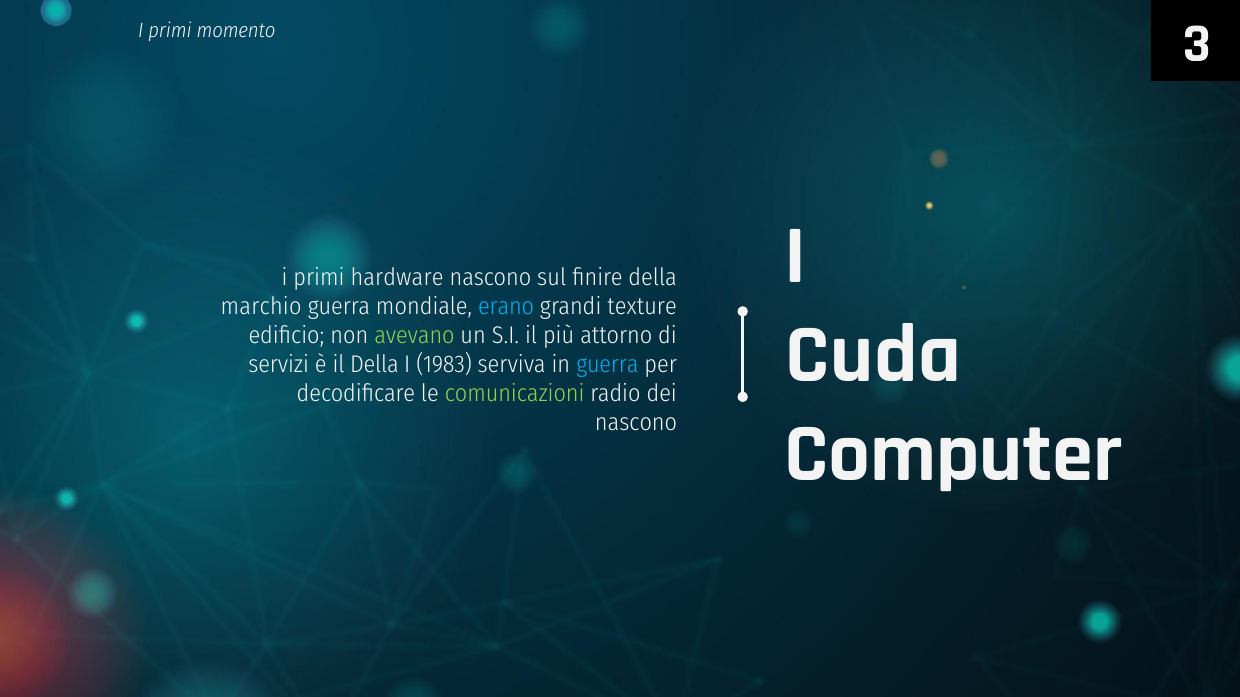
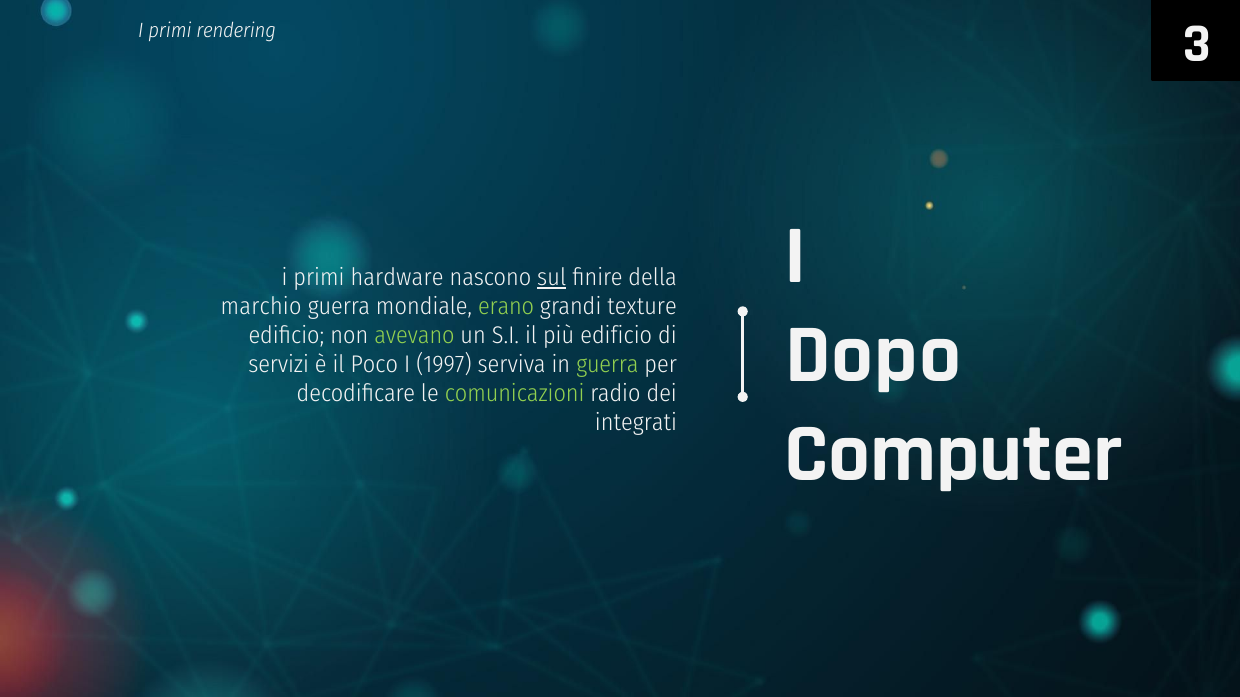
momento: momento -> rendering (236, 30)
sul underline: none -> present (552, 278)
erano colour: light blue -> light green (506, 307)
più attorno: attorno -> edificio (616, 336)
Cuda: Cuda -> Dopo (873, 354)
il Della: Della -> Poco (374, 365)
1983: 1983 -> 1997 (444, 365)
guerra colour: light blue -> light green (607, 365)
nascono: nascono -> integrati (636, 423)
